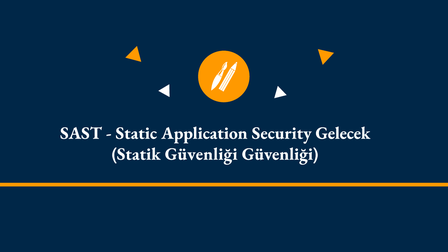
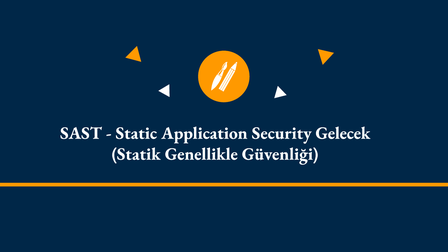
Statik Güvenliği: Güvenliği -> Genellikle (201, 154)
